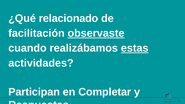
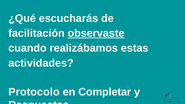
relacionado: relacionado -> escucharás (69, 18)
estas underline: present -> none (135, 48)
Participan: Participan -> Protocolo (34, 92)
